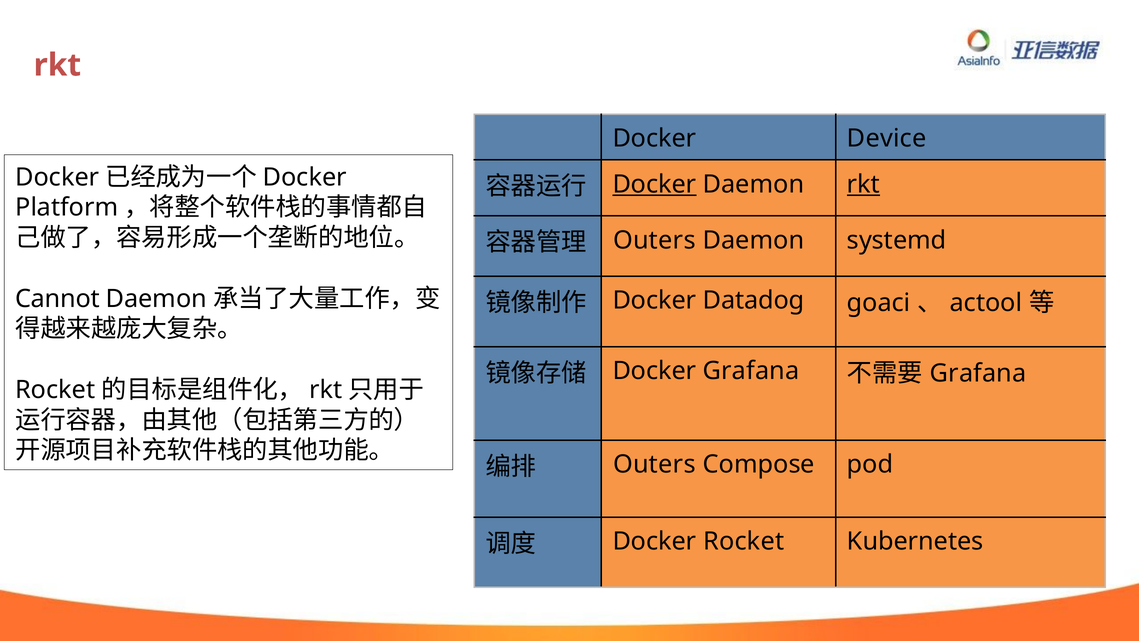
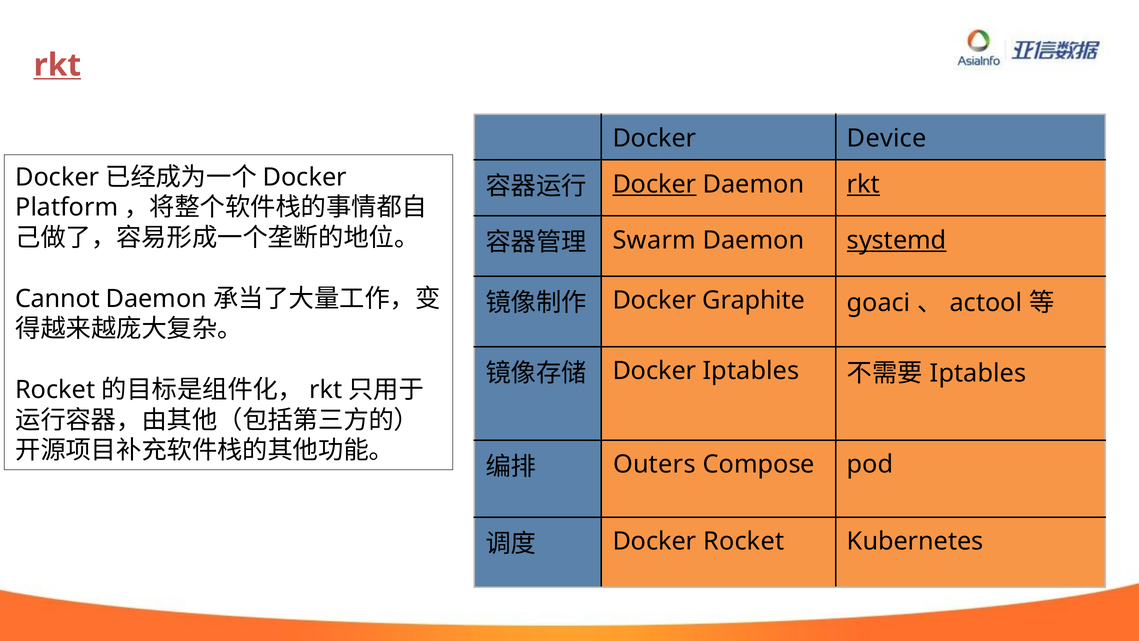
rkt underline: none -> present (57, 65)
Outers: Outers -> Swarm (654, 240)
systemd underline: none -> present (897, 240)
Datadog: Datadog -> Graphite (754, 300)
Docker Grafana: Grafana -> Iptables (751, 371)
Grafana: Grafana -> Iptables (978, 373)
